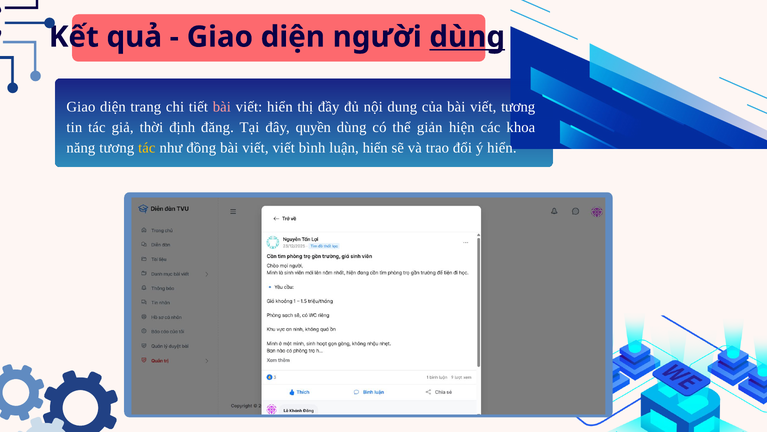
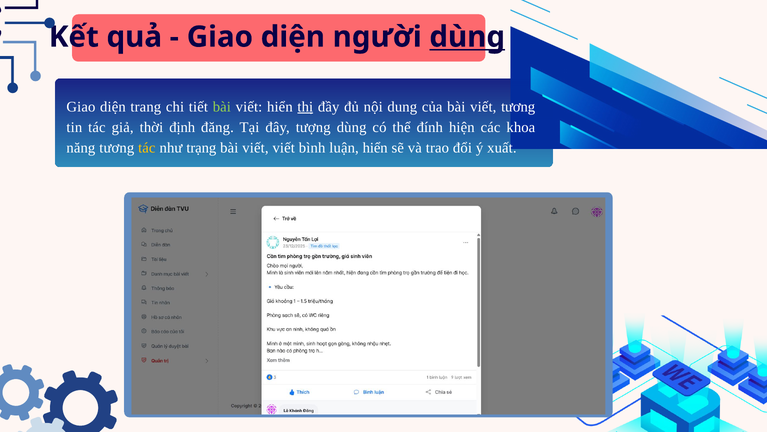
bài colour: pink -> light green (222, 107)
thị underline: none -> present (305, 107)
quyền: quyền -> tượng (313, 127)
giản: giản -> đính (430, 127)
đồng: đồng -> trạng (201, 148)
ý hiển: hiển -> xuất (502, 148)
